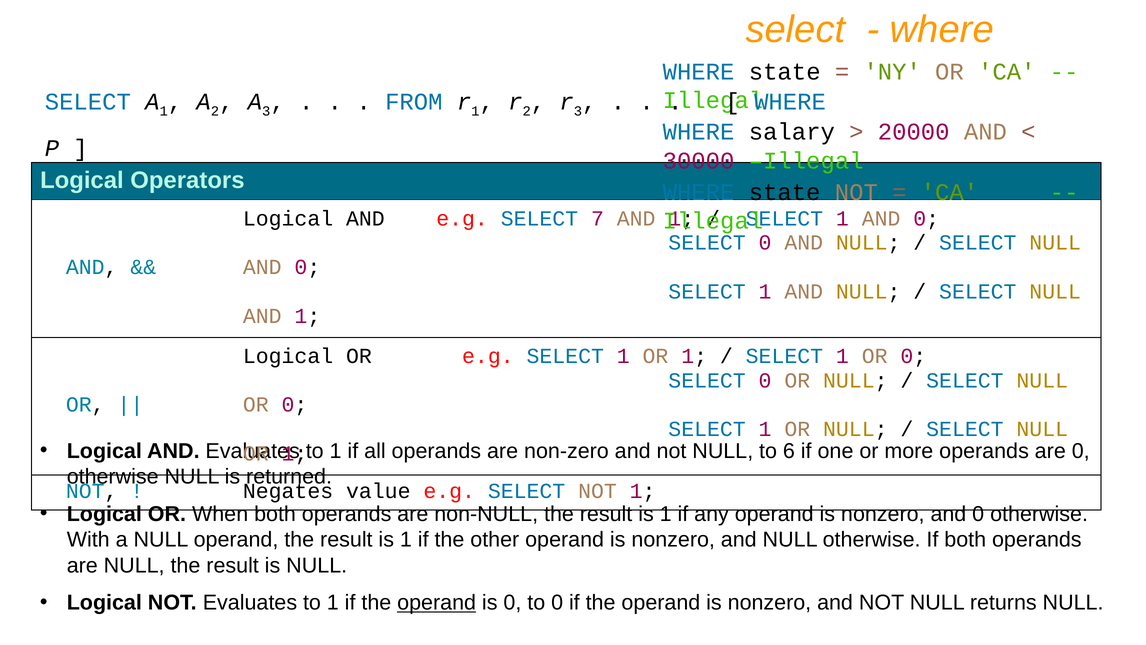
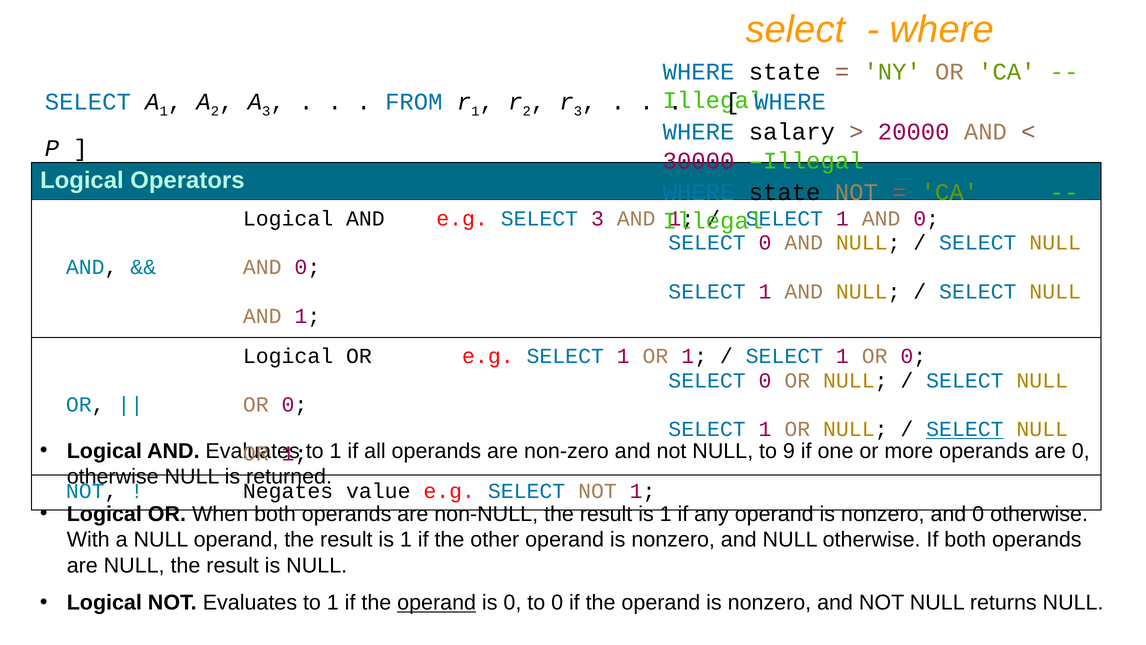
SELECT 7: 7 -> 3 (597, 218)
SELECT underline: none -> present (965, 429)
6: 6 -> 9 (789, 451)
